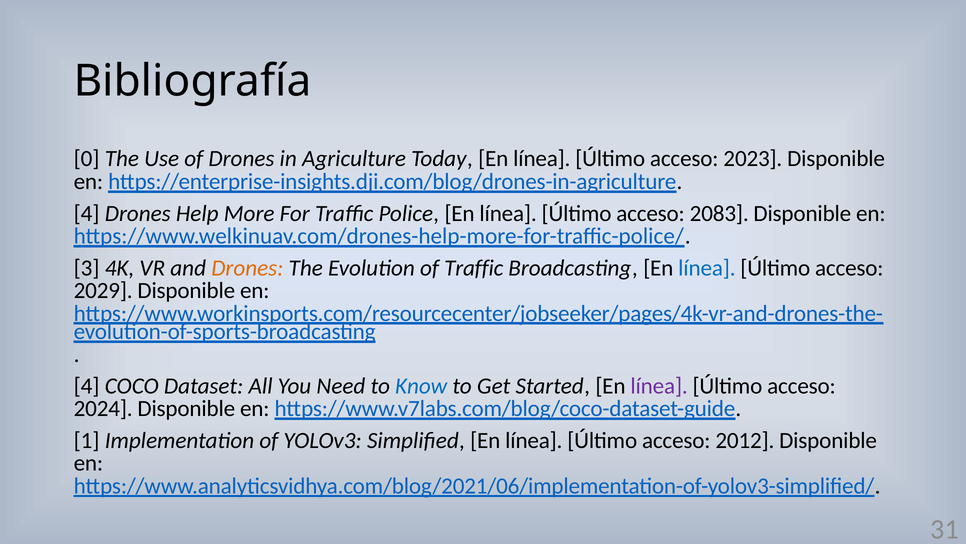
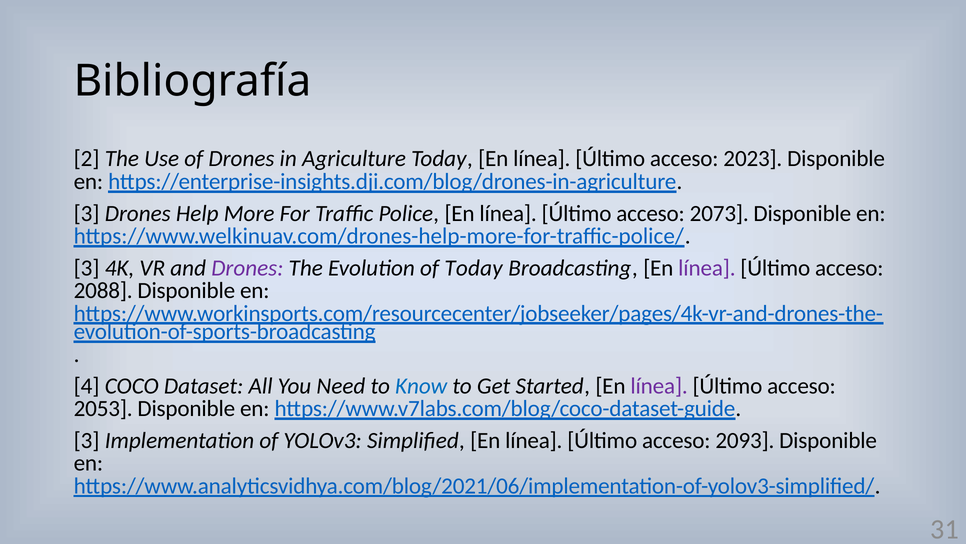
0: 0 -> 2 (87, 159)
4: 4 -> 3 (87, 213)
2083: 2083 -> 2073 (719, 213)
Drones colour: orange -> purple (247, 268)
of Traffic: Traffic -> Today (474, 268)
línea colour: blue -> purple (707, 268)
2029: 2029 -> 2088 (103, 290)
2024: 2024 -> 2053 (103, 408)
1: 1 -> 3 (87, 440)
2012: 2012 -> 2093 (745, 440)
